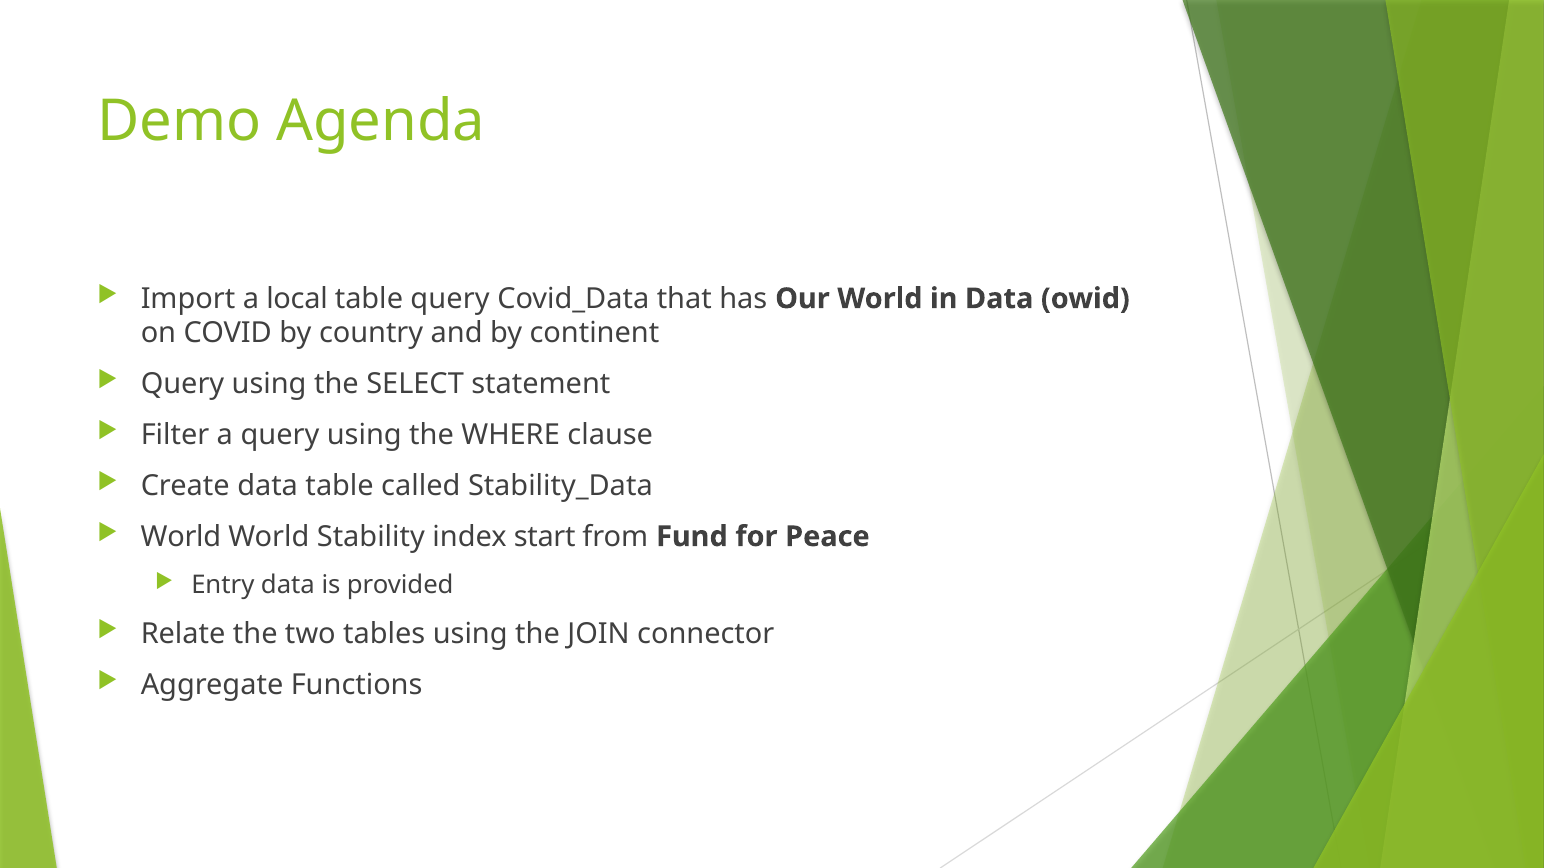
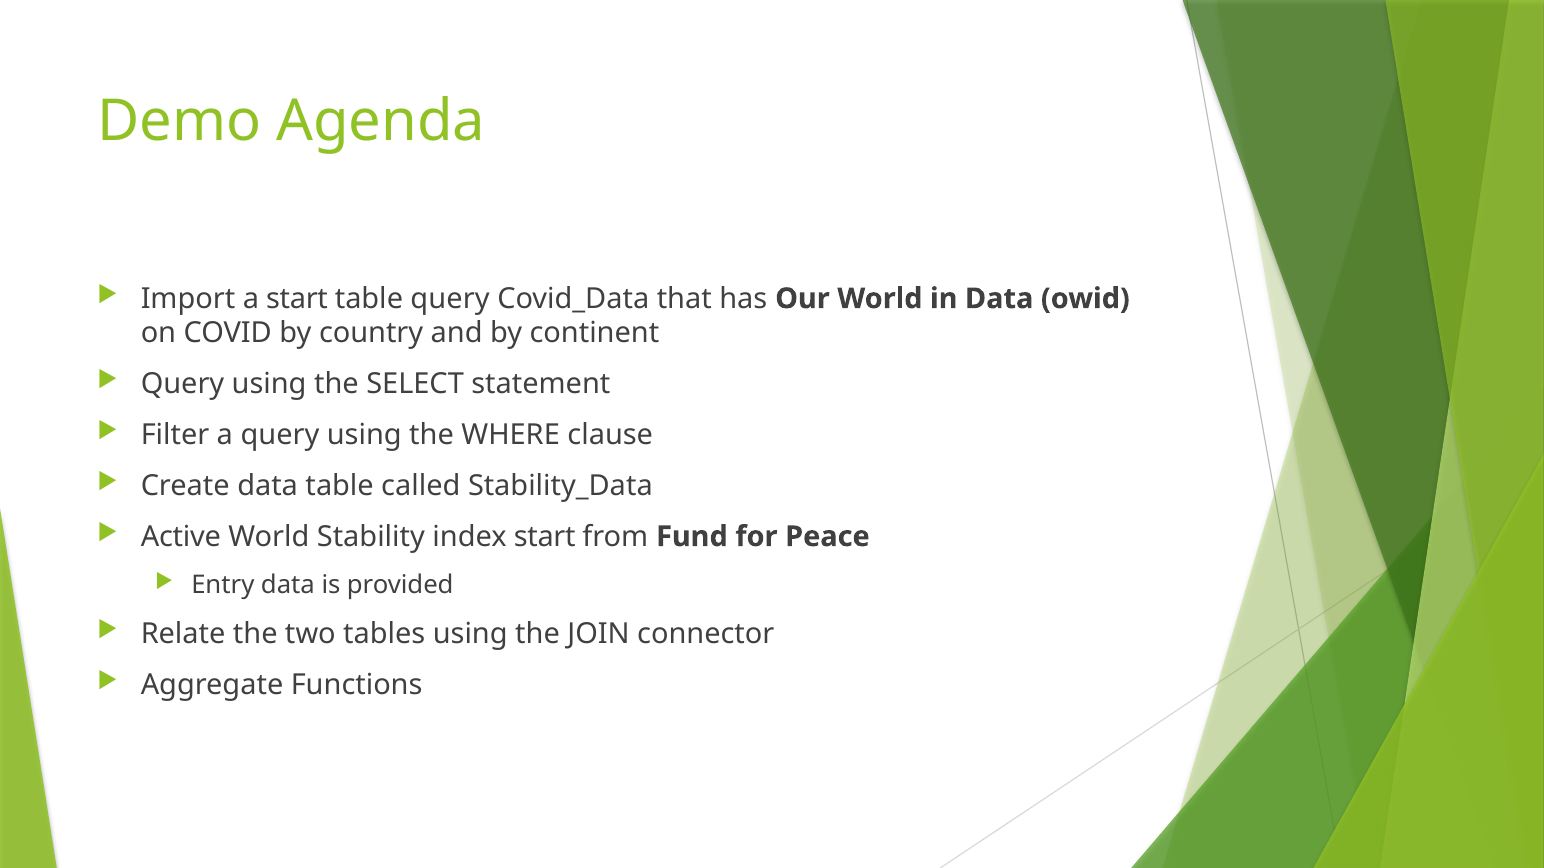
a local: local -> start (297, 299)
World: World -> Active (181, 537)
